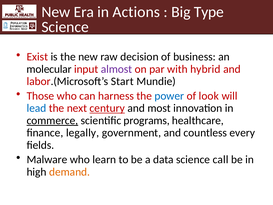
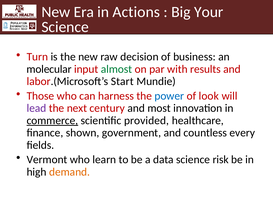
Type: Type -> Your (209, 12)
Exist: Exist -> Turn (37, 57)
almost colour: purple -> green (117, 69)
hybrid: hybrid -> results (205, 69)
lead colour: blue -> purple (36, 108)
century underline: present -> none (107, 108)
programs: programs -> provided (147, 120)
legally: legally -> shown (83, 133)
Malware: Malware -> Vermont (47, 159)
call: call -> risk (221, 159)
